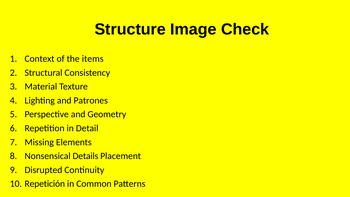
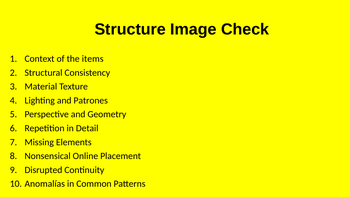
Details: Details -> Online (85, 156)
Repetición: Repetición -> Anomalías (45, 184)
